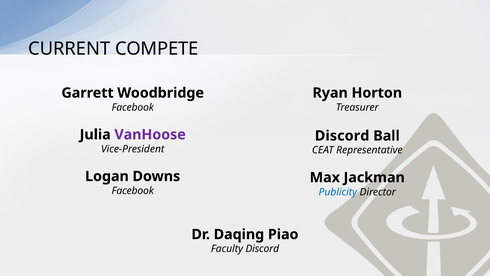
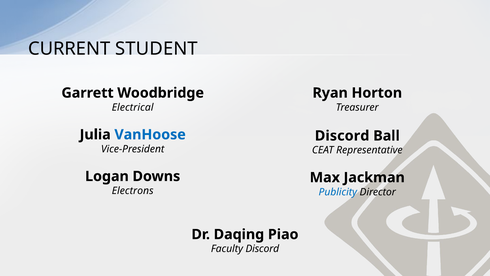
COMPETE: COMPETE -> STUDENT (156, 49)
Facebook: Facebook -> Electrical (133, 107)
VanHoose colour: purple -> blue (150, 134)
Facebook: Facebook -> Electrons (133, 191)
